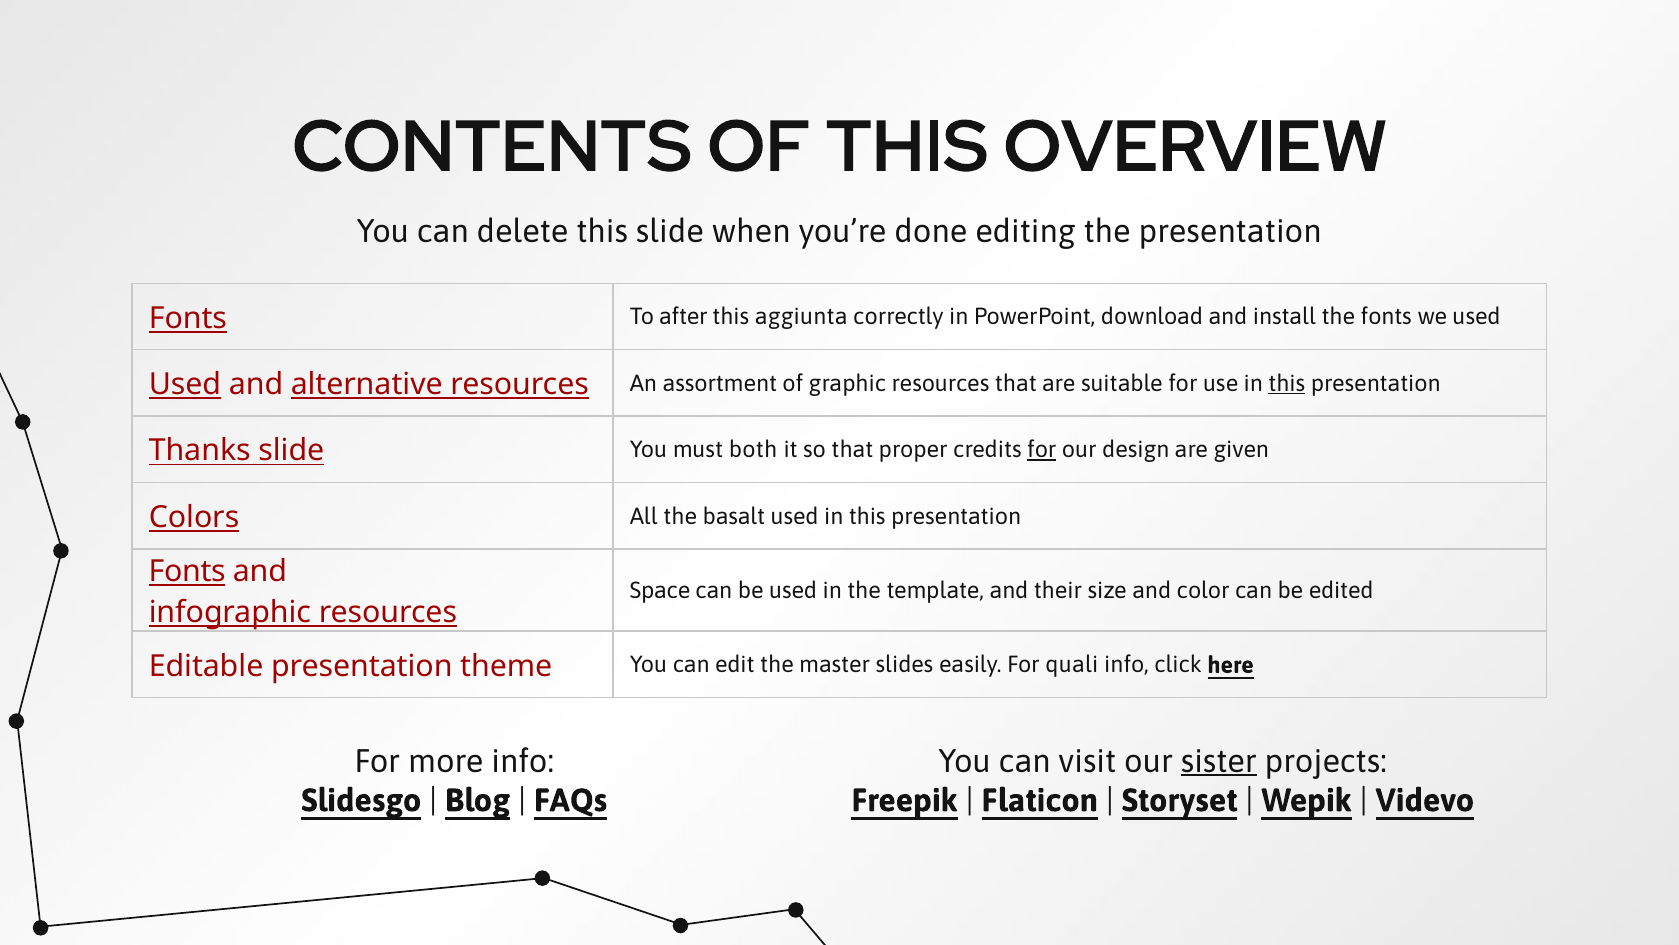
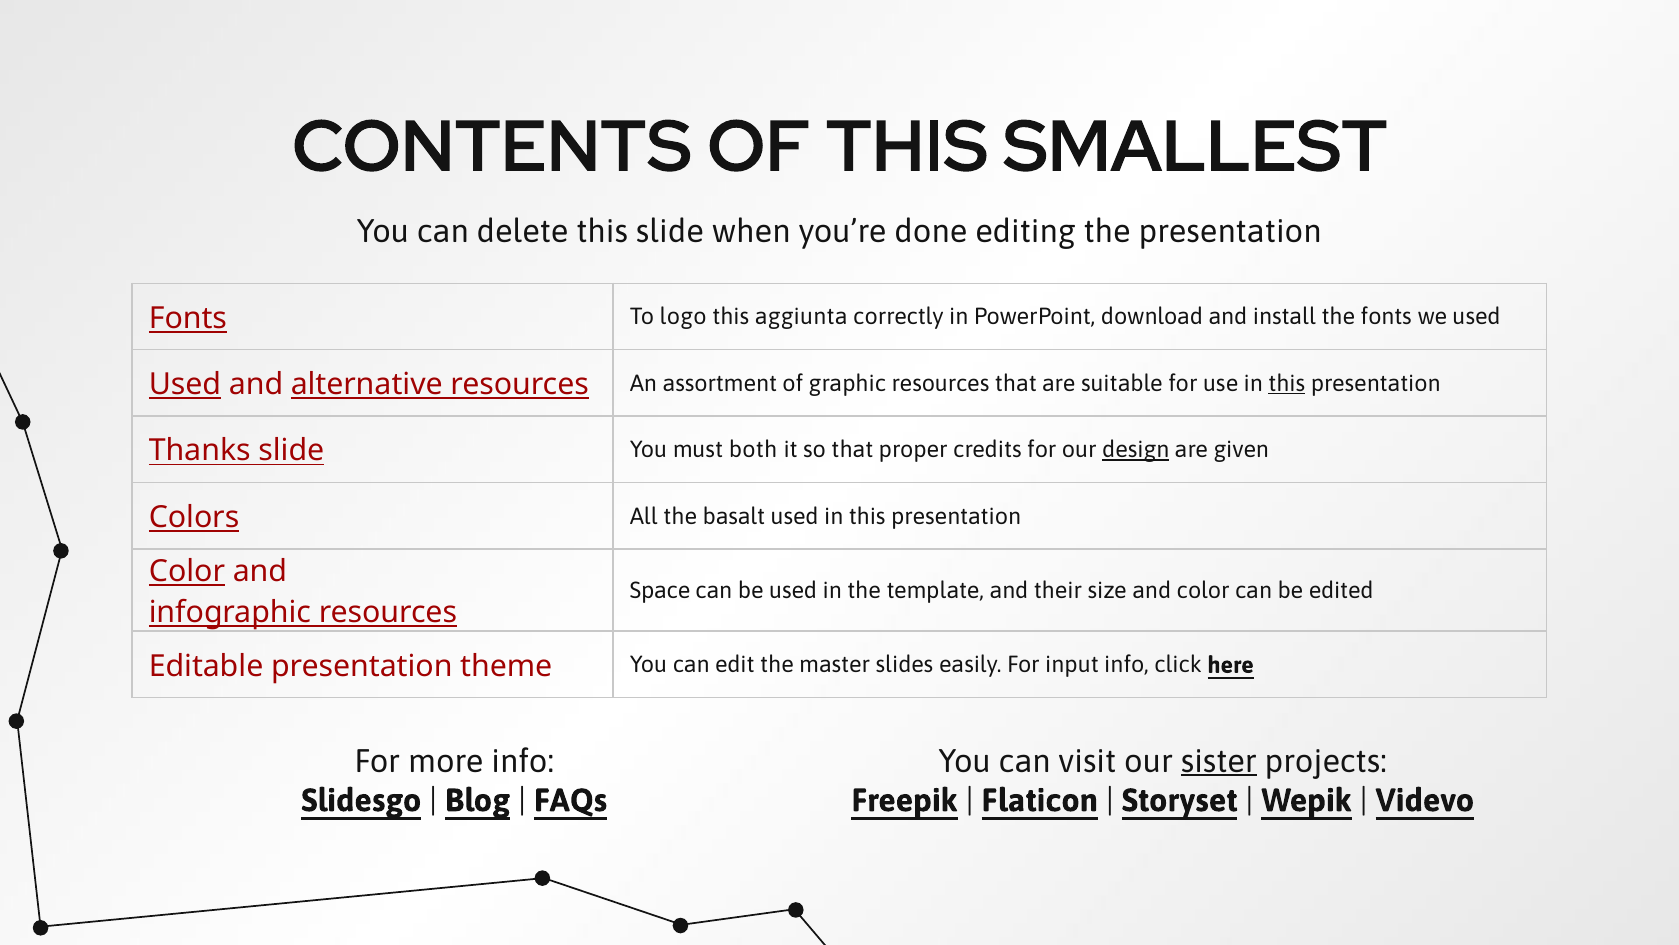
OVERVIEW: OVERVIEW -> SMALLEST (1195, 147)
after: after -> logo (683, 317)
for underline: present -> none (1042, 450)
design underline: none -> present (1136, 450)
Fonts: Fonts -> Color (187, 571)
quali: quali -> input (1072, 665)
